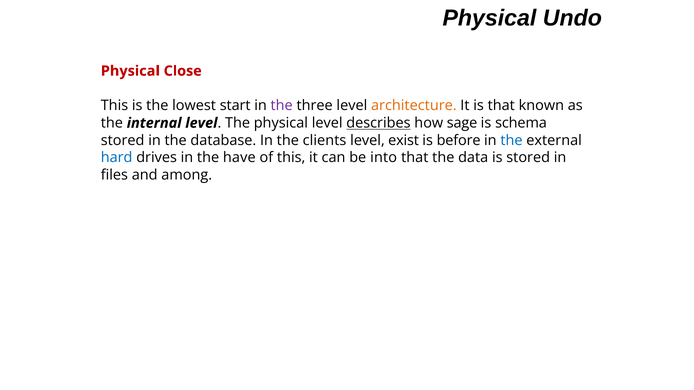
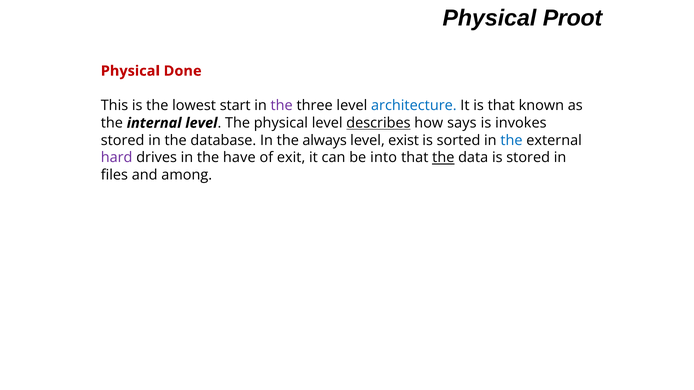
Undo: Undo -> Proot (572, 18)
Close: Close -> Done (183, 71)
architecture colour: orange -> blue (414, 106)
sage: sage -> says (462, 123)
schema: schema -> invokes (521, 123)
clients: clients -> always (325, 140)
before: before -> sorted (459, 140)
hard colour: blue -> purple (117, 158)
of this: this -> exit (291, 158)
the underline: none -> present (443, 158)
